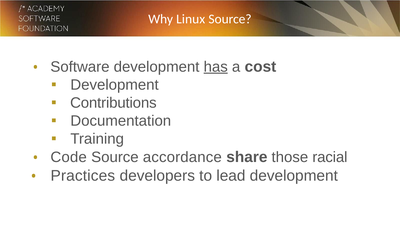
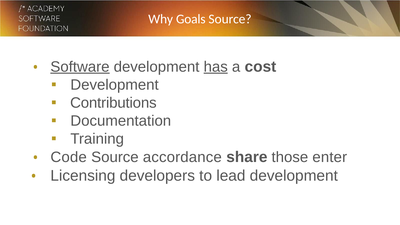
Linux: Linux -> Goals (191, 19)
Software underline: none -> present (80, 67)
racial: racial -> enter (330, 157)
Practices: Practices -> Licensing (83, 176)
